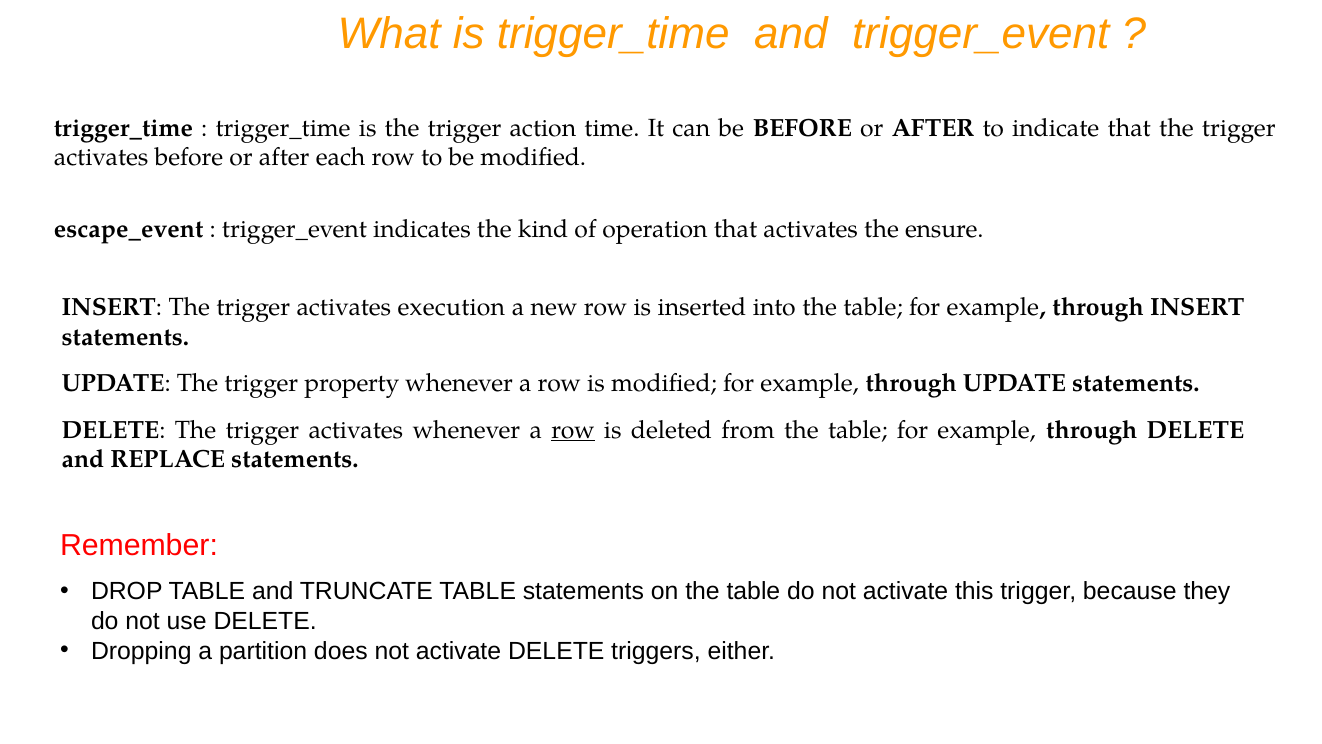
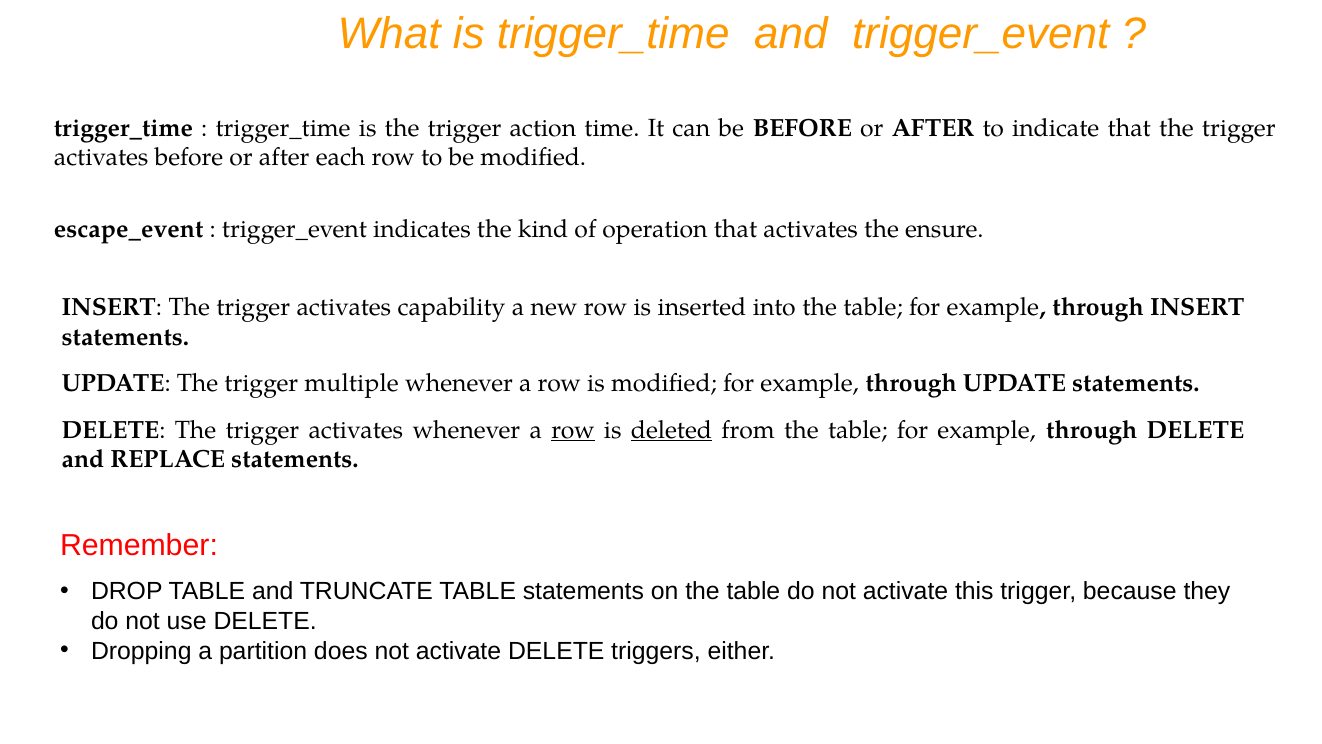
execution: execution -> capability (452, 307)
property: property -> multiple (352, 383)
deleted underline: none -> present (671, 430)
